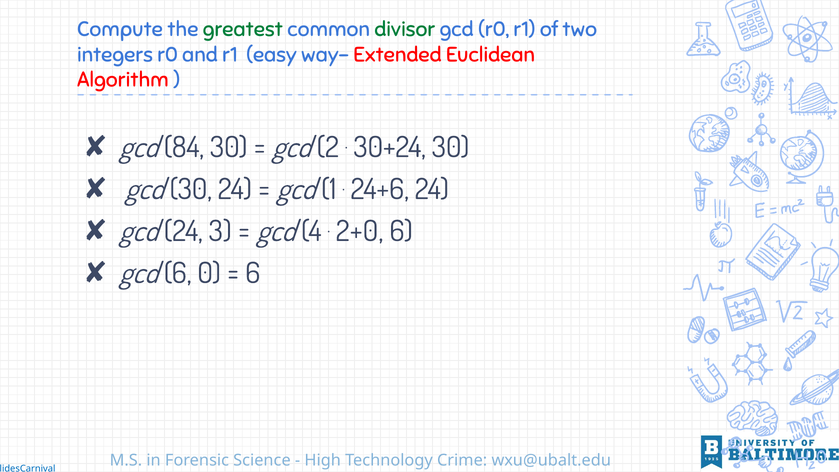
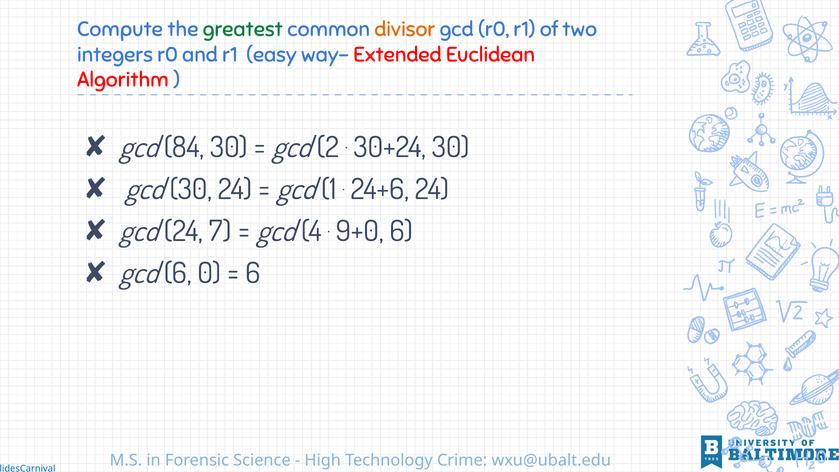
divisor colour: green -> orange (405, 29)
3: 3 -> 7 (220, 231)
2+0: 2+0 -> 9+0 (360, 231)
